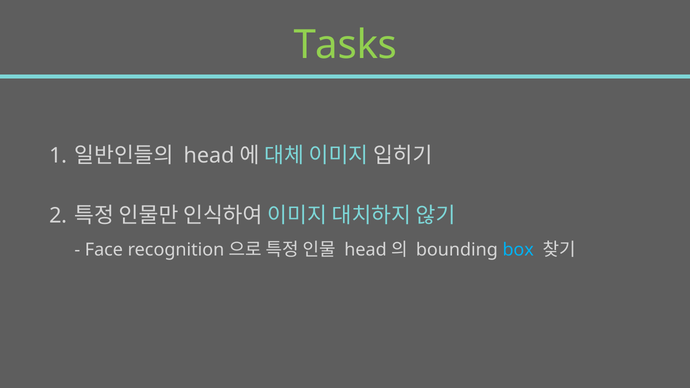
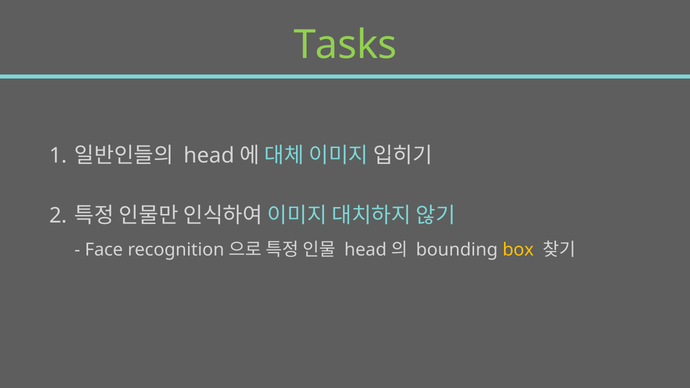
box colour: light blue -> yellow (518, 250)
